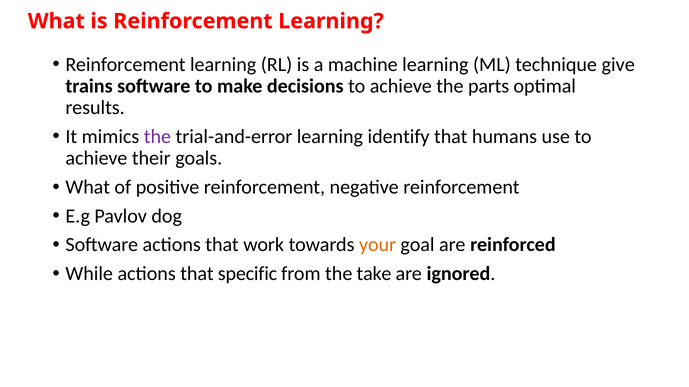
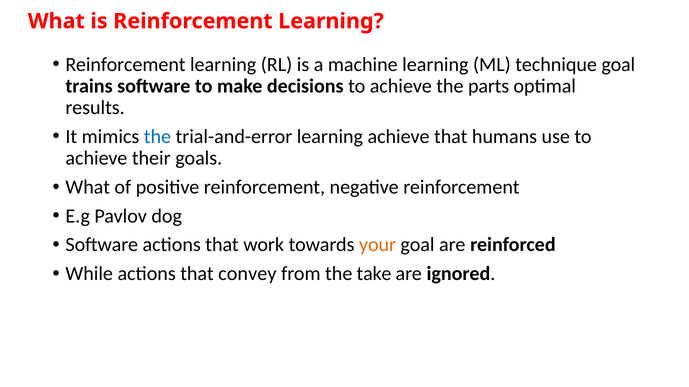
technique give: give -> goal (618, 65)
the colour: purple -> blue (157, 137)
learning identify: identify -> achieve (399, 137)
specific: specific -> convey (247, 274)
